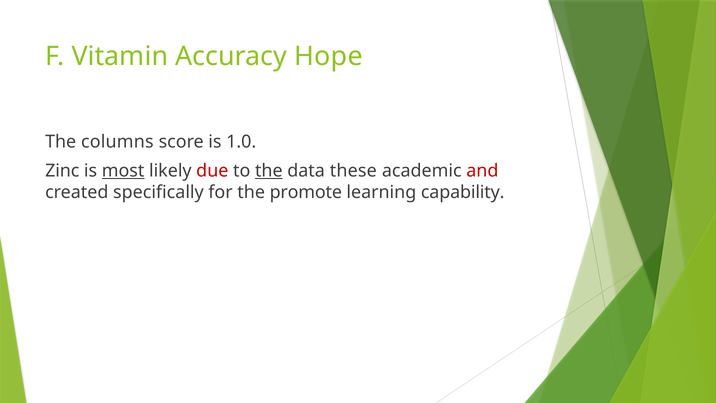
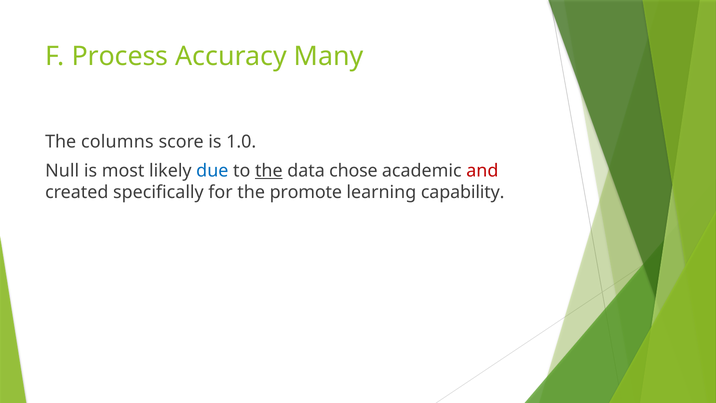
Vitamin: Vitamin -> Process (120, 56)
Hope: Hope -> Many (329, 56)
Zinc: Zinc -> Null (62, 171)
most underline: present -> none (123, 171)
due colour: red -> blue (212, 171)
these: these -> chose (353, 171)
